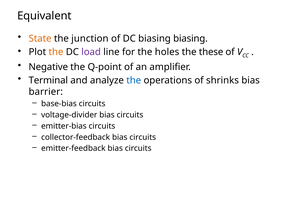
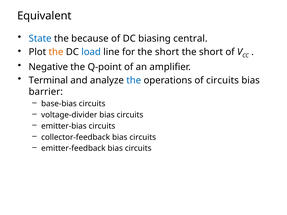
State colour: orange -> blue (40, 39)
junction: junction -> because (90, 39)
biasing biasing: biasing -> central (190, 39)
load colour: purple -> blue (91, 52)
for the holes: holes -> short (167, 52)
these: these -> short (211, 52)
of shrinks: shrinks -> circuits (222, 80)
